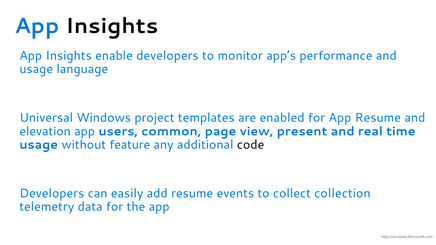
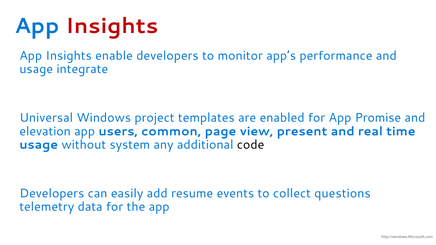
Insights colour: black -> red (112, 26)
language: language -> integrate (82, 69)
App Resume: Resume -> Promise (378, 118)
feature: feature -> system (130, 145)
collection: collection -> questions (342, 194)
